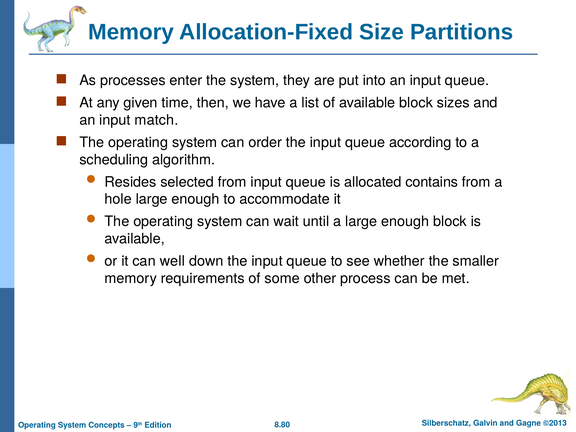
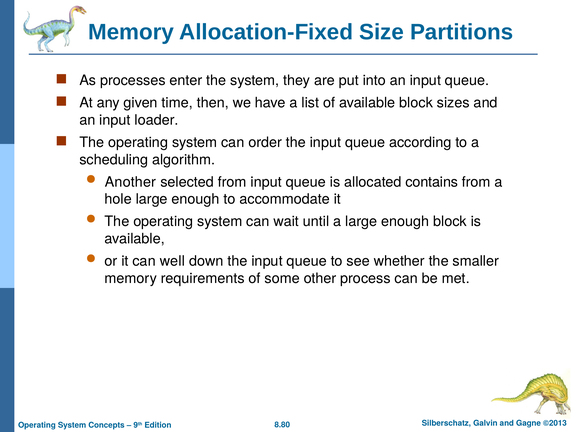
match: match -> loader (157, 120)
Resides: Resides -> Another (130, 182)
